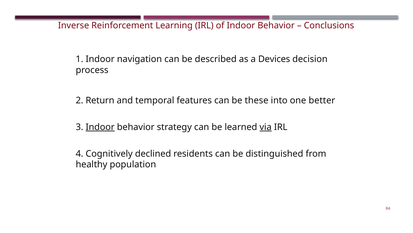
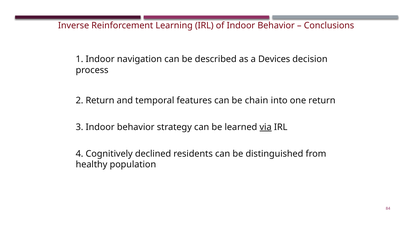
these: these -> chain (257, 100)
one better: better -> return (322, 100)
Indoor underline: present -> none (100, 127)
